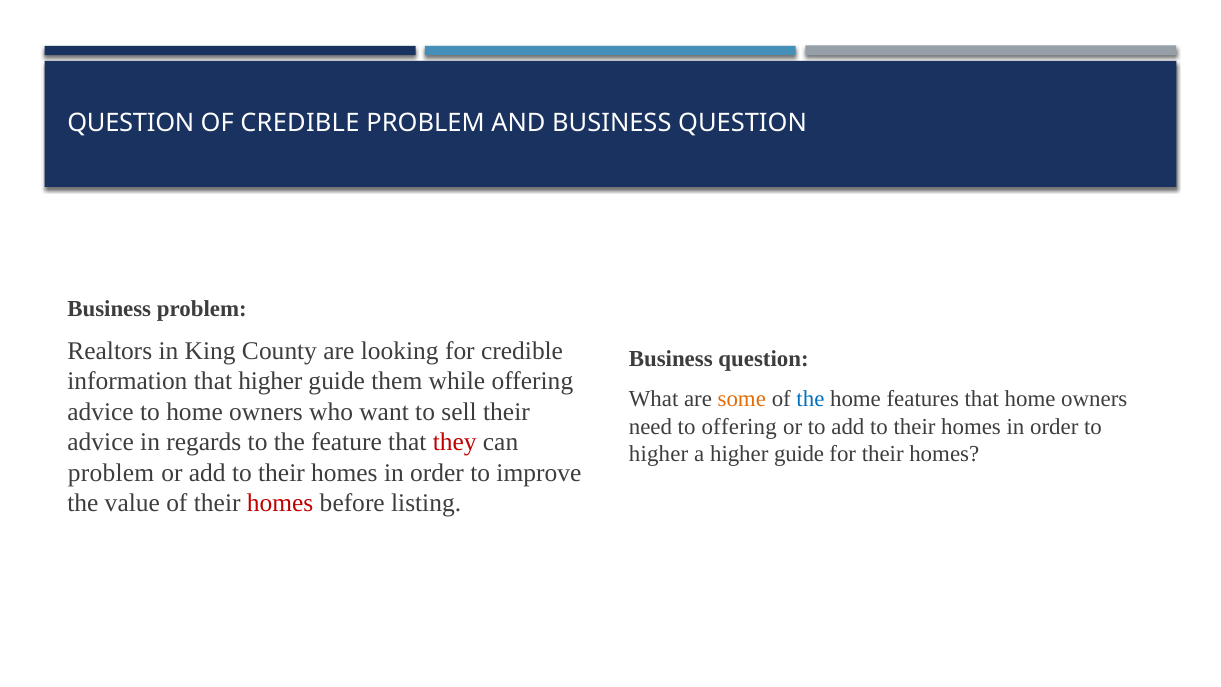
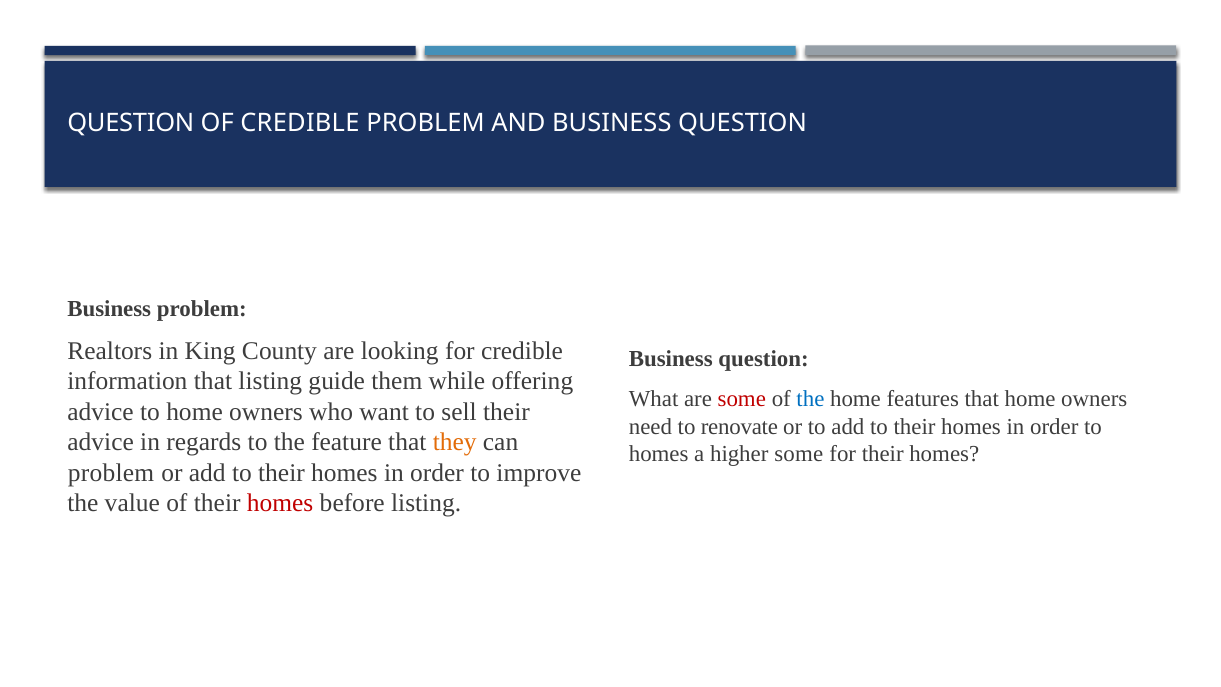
that higher: higher -> listing (270, 381)
some colour: orange -> red (742, 399)
to offering: offering -> renovate (739, 426)
they colour: red -> orange (455, 442)
higher: higher -> homes (659, 454)
a higher guide: guide -> some (799, 454)
